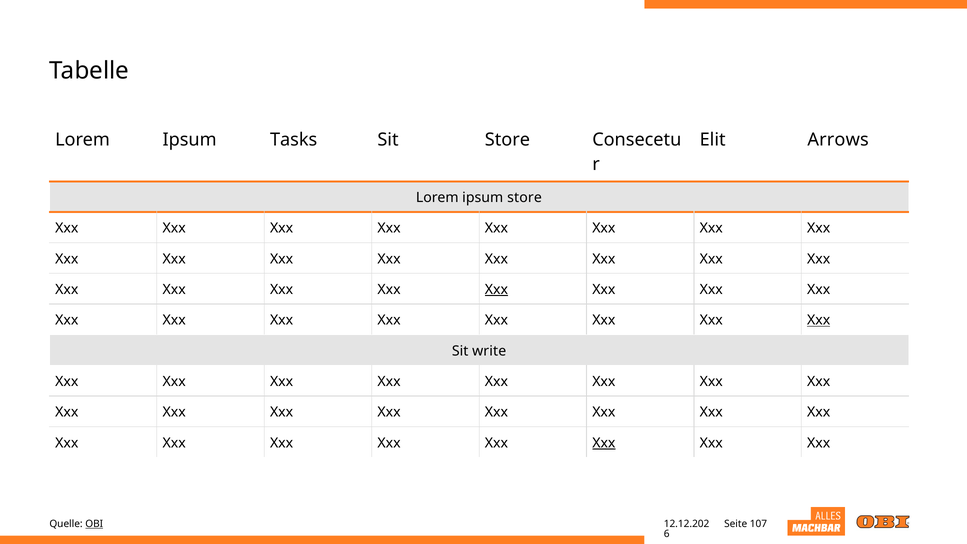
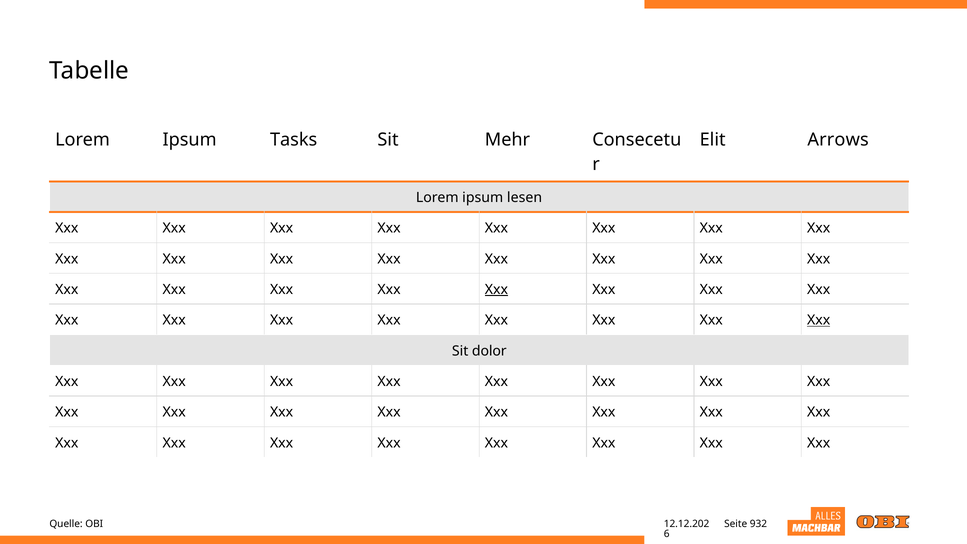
Sit Store: Store -> Mehr (507, 140)
ipsum store: store -> lesen (525, 198)
write: write -> dolor (489, 351)
Xxx underline: present -> none (604, 443)
OBI underline: present -> none (94, 524)
107: 107 -> 932 (758, 524)
